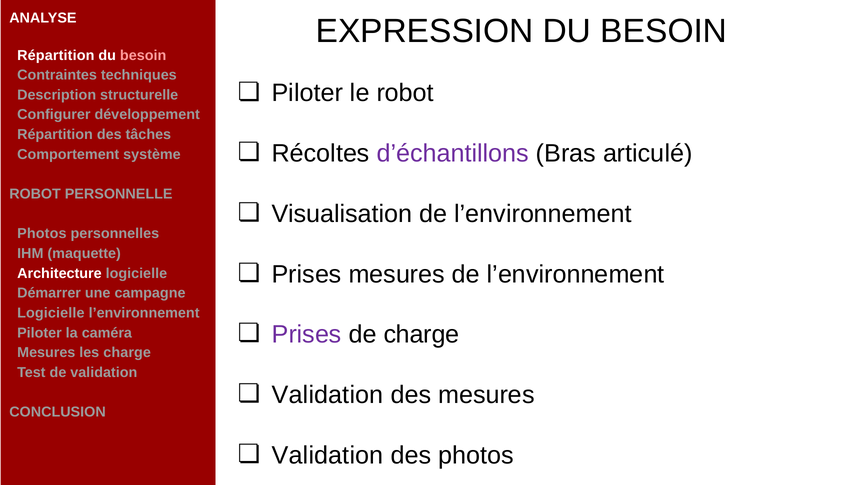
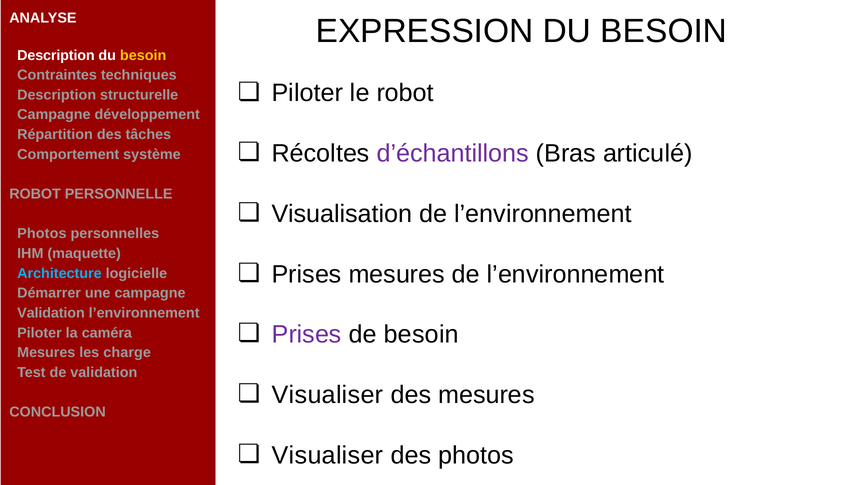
Répartition: Répartition -> Description (56, 55)
besoin colour: pink -> yellow (143, 55)
Configurer: Configurer -> Campagne (54, 115)
Architecture colour: white -> light blue (59, 274)
Logicielle: Logicielle -> Validation (51, 313)
de charge: charge -> besoin (421, 335)
Validation: Validation -> Visualiser (328, 395)
Validation: Validation -> Visualiser (328, 456)
